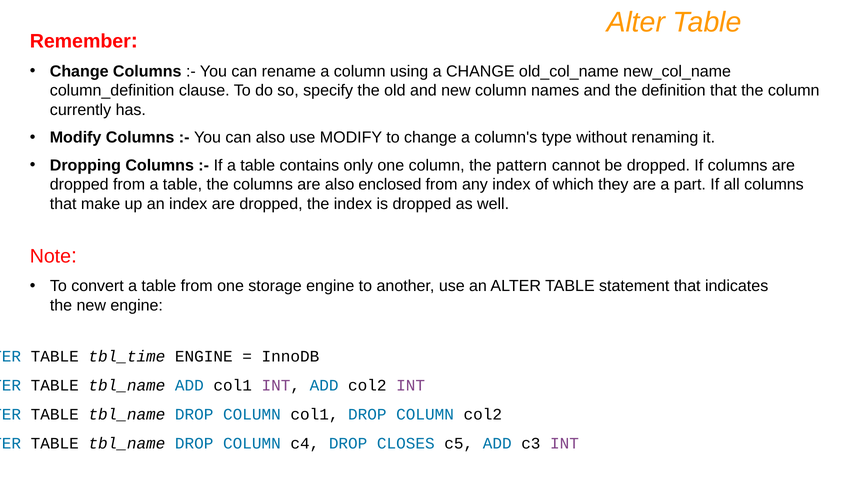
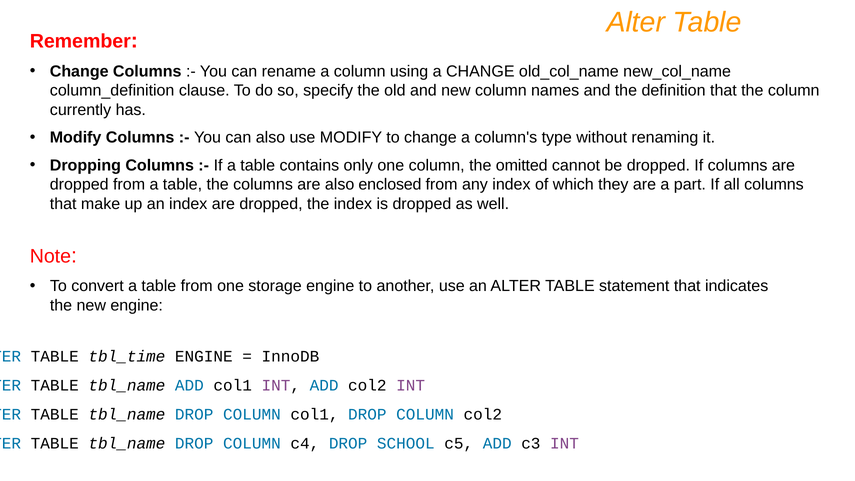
pattern: pattern -> omitted (522, 165)
CLOSES: CLOSES -> SCHOOL (406, 443)
